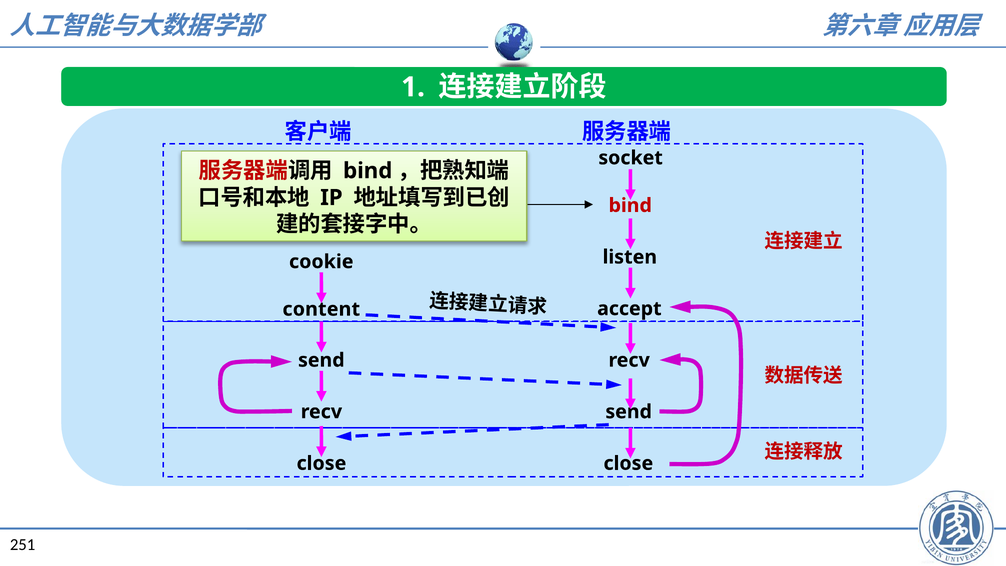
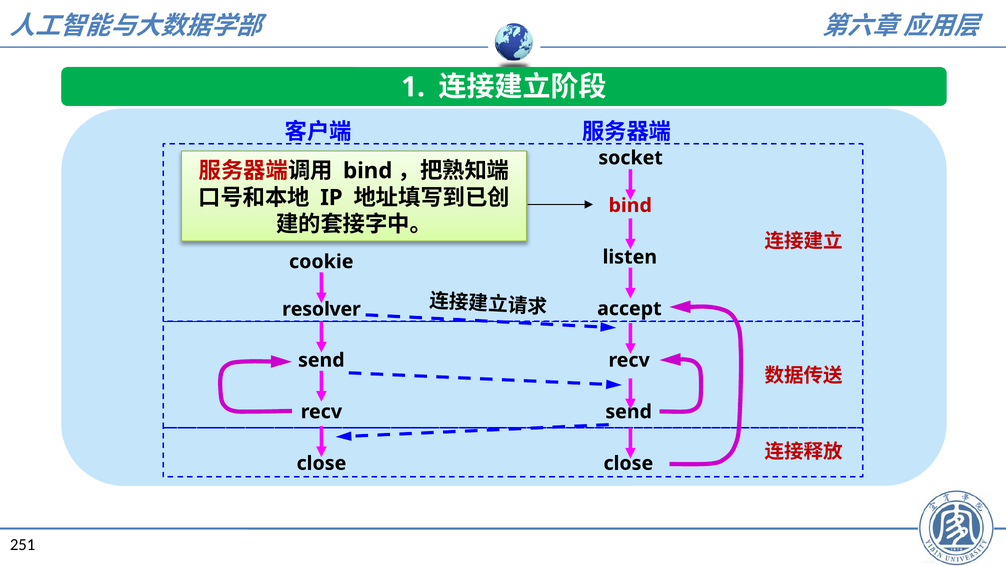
content: content -> resolver (321, 309)
